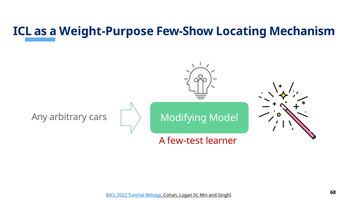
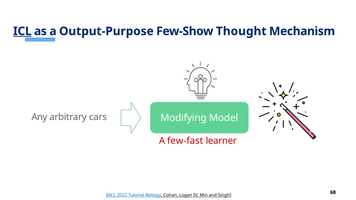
ICL underline: none -> present (22, 31)
Weight-Purpose: Weight-Purpose -> Output-Purpose (106, 31)
Locating: Locating -> Thought (241, 31)
few-test: few-test -> few-fast (185, 141)
